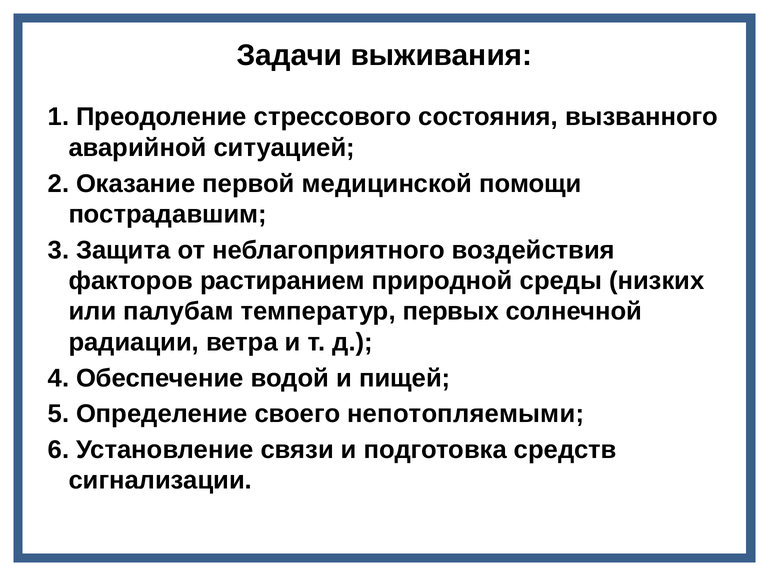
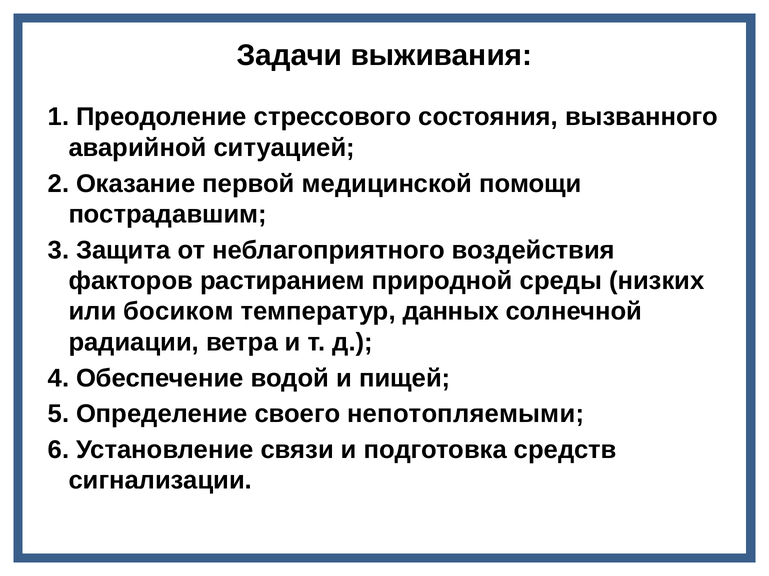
палубам: палубам -> босиком (178, 312)
первых: первых -> данных (451, 312)
